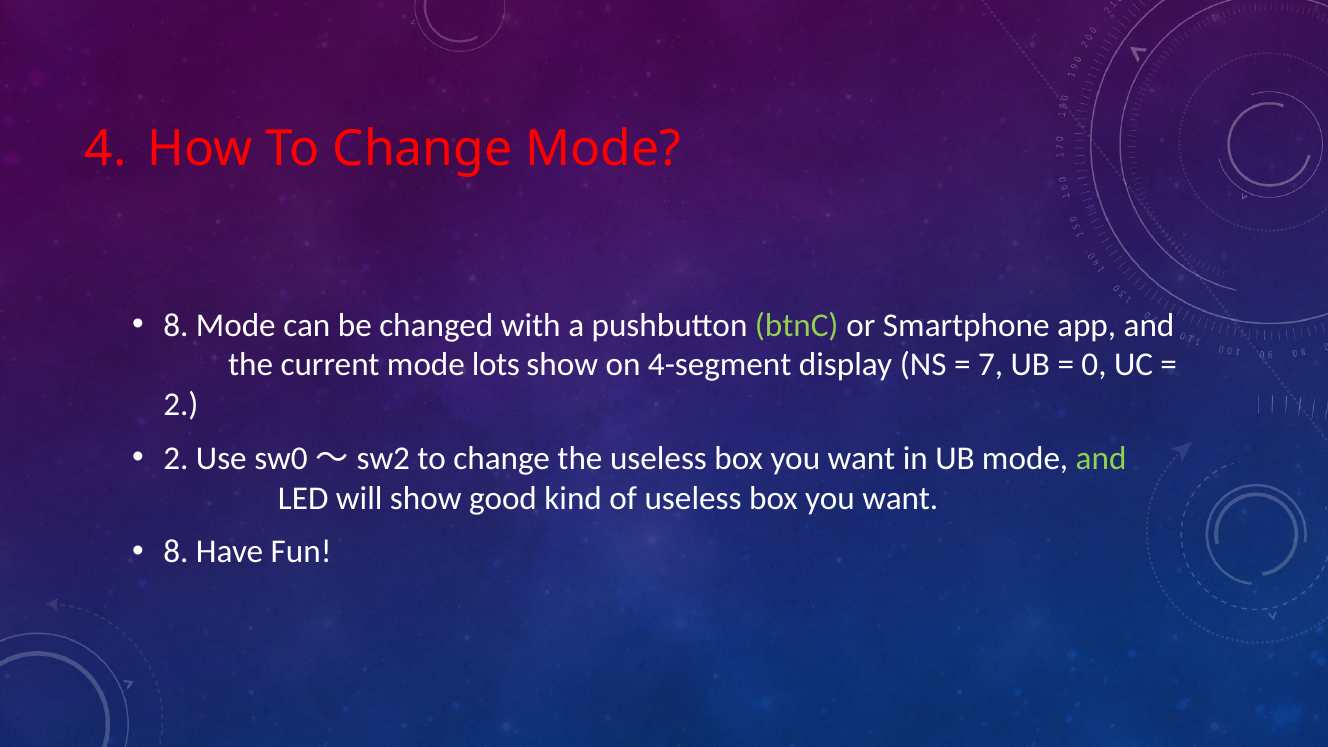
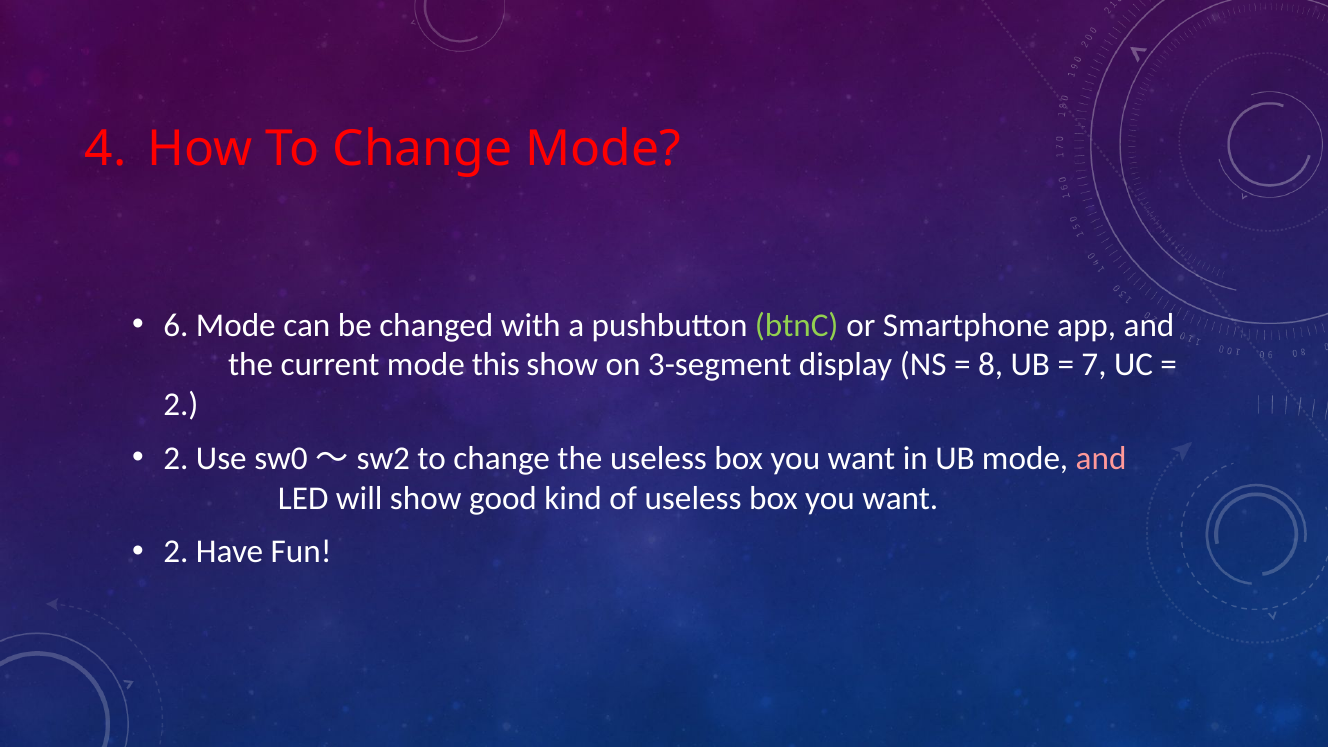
8: 8 -> 6 (176, 325)
lots: lots -> this (496, 365)
4-segment: 4-segment -> 3-segment (720, 365)
7: 7 -> 8 (991, 365)
0: 0 -> 7 (1094, 365)
and colour: light green -> pink (1101, 458)
8: 8 -> 2 (176, 552)
